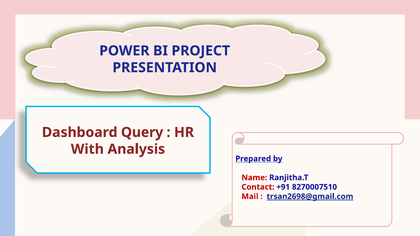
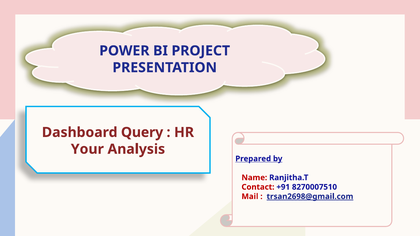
With: With -> Your (87, 149)
